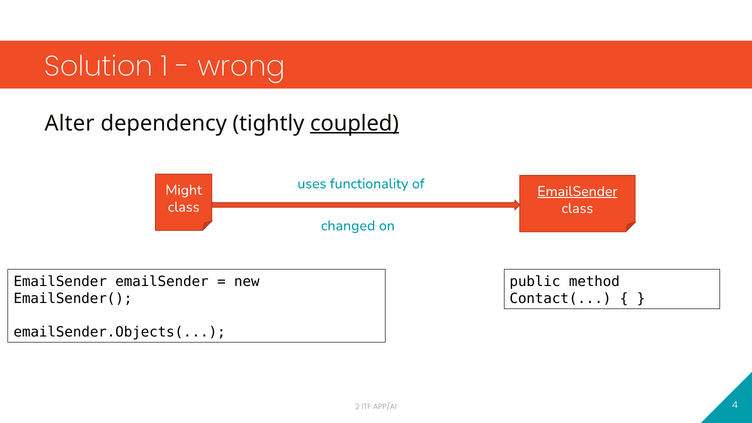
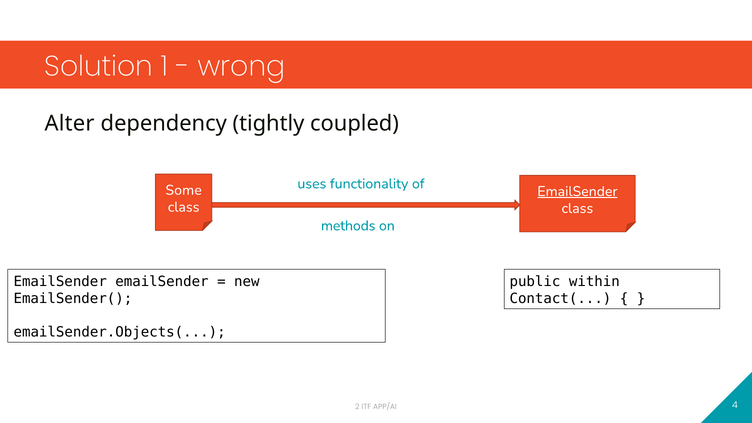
coupled underline: present -> none (354, 123)
Might: Might -> Some (184, 190)
changed: changed -> methods (348, 226)
method: method -> within (594, 281)
